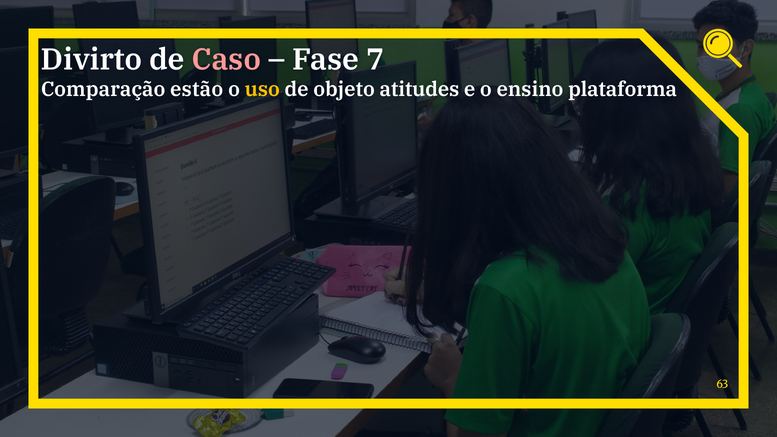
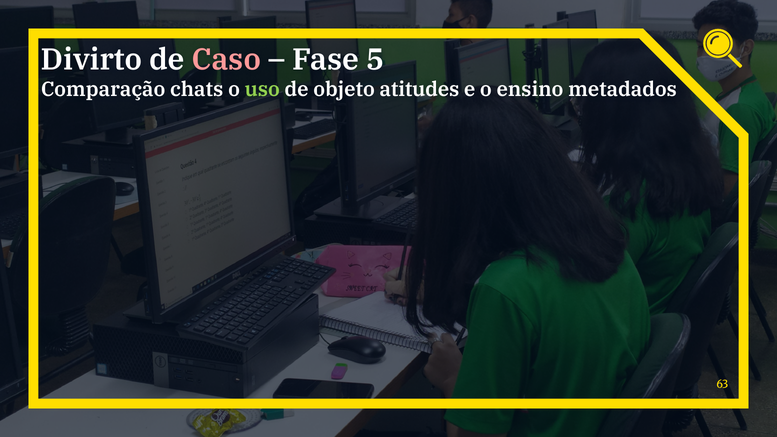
7: 7 -> 5 (375, 60)
estão: estão -> chats (197, 90)
uso colour: yellow -> light green (262, 90)
plataforma: plataforma -> metadados (623, 90)
